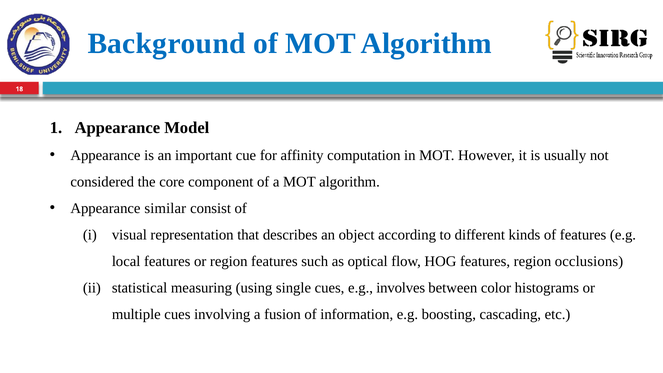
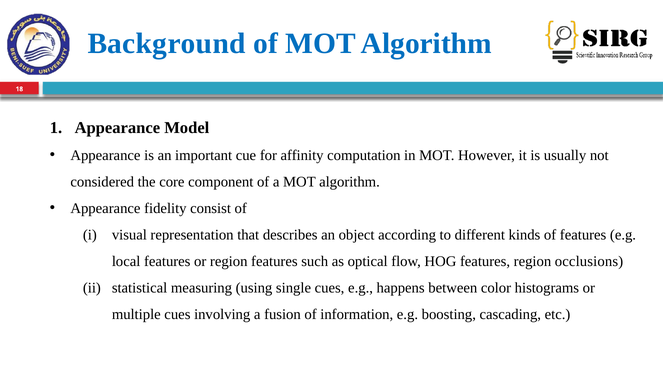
similar: similar -> fidelity (165, 208)
involves: involves -> happens (401, 288)
